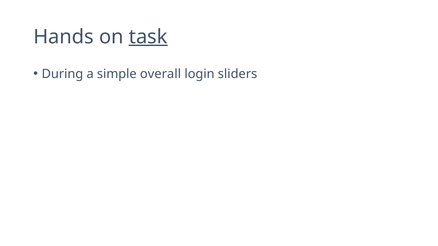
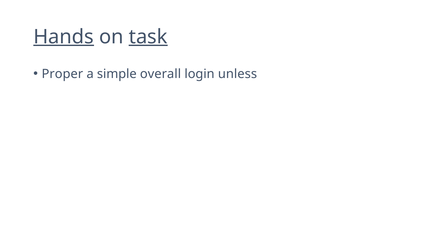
Hands underline: none -> present (64, 37)
During: During -> Proper (62, 74)
sliders: sliders -> unless (238, 74)
